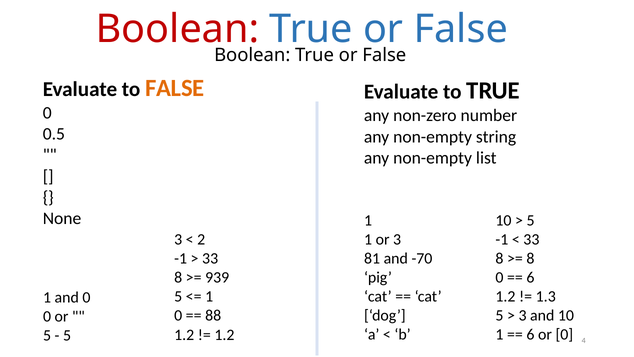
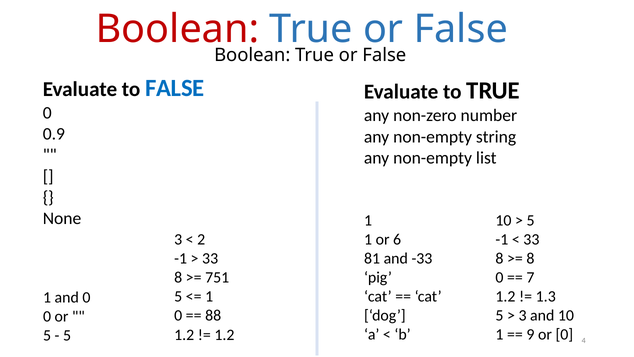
FALSE colour: orange -> blue (175, 88)
0.5: 0.5 -> 0.9 (54, 134)
or 3: 3 -> 6 (397, 239)
-70: -70 -> -33 (422, 258)
6: 6 -> 7 (530, 277)
939: 939 -> 751 (217, 277)
6: 6 -> 9 (530, 334)
